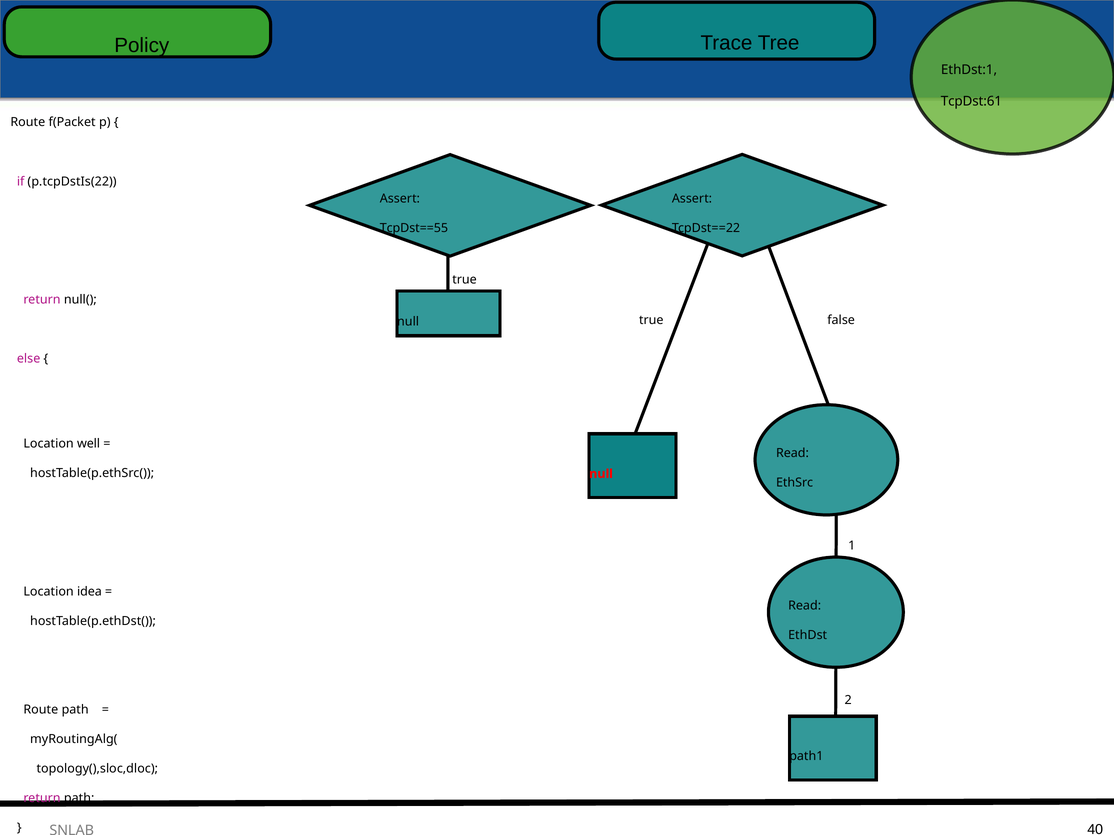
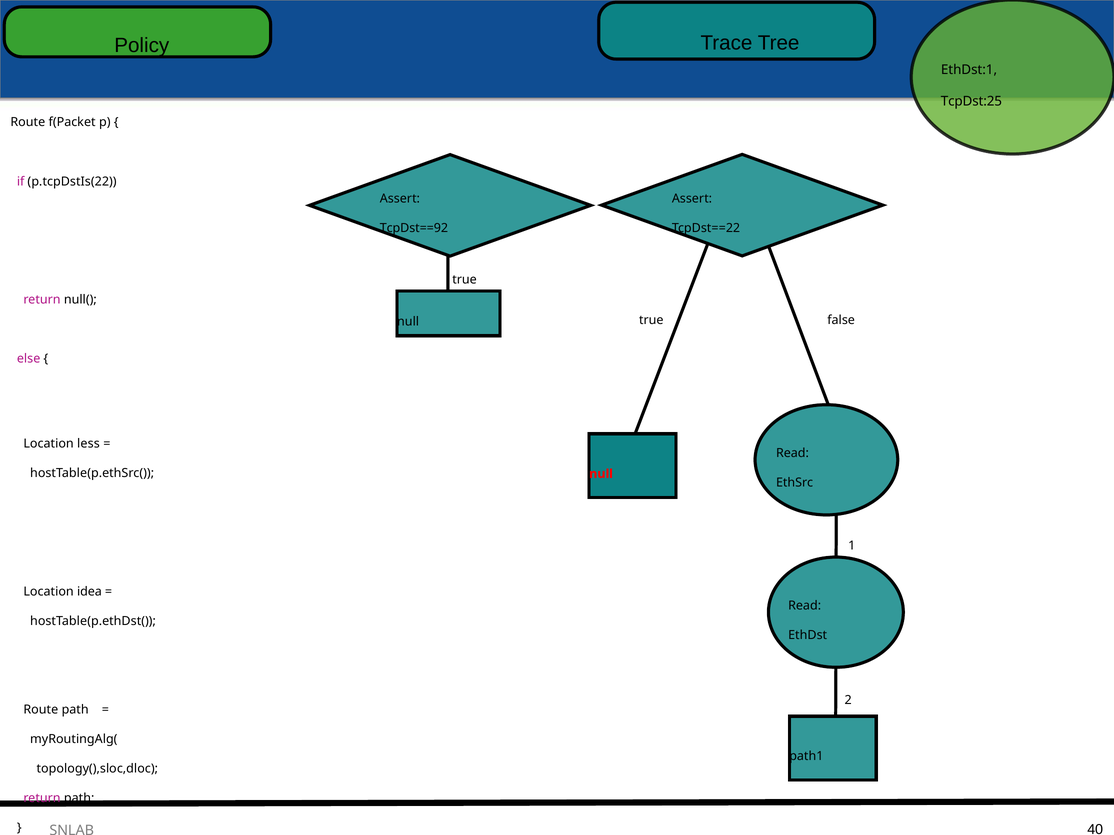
TcpDst:61: TcpDst:61 -> TcpDst:25 (971, 102)
TcpDst==55: TcpDst==55 -> TcpDst==92 (414, 228)
well: well -> less (88, 444)
